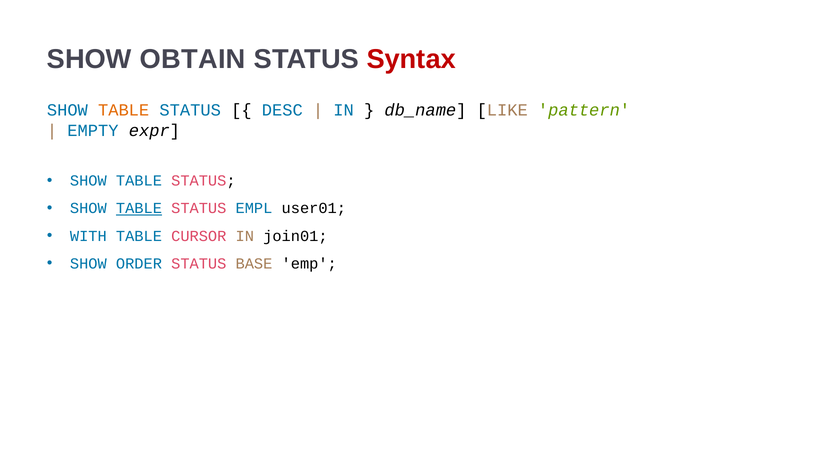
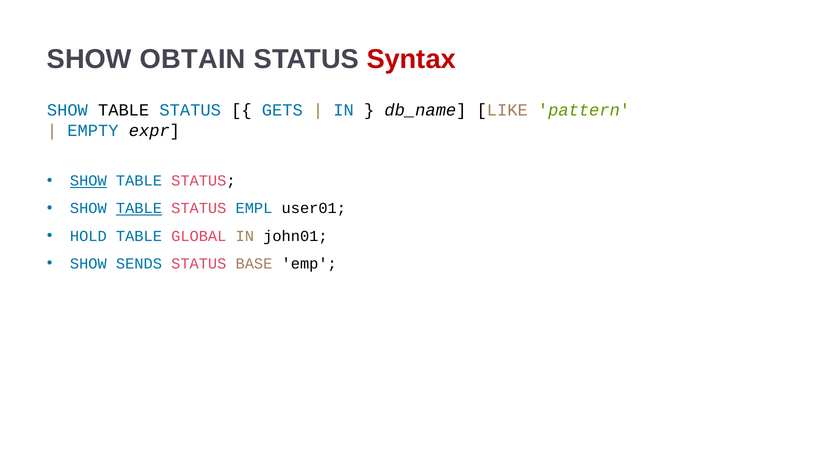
TABLE colour: orange -> black (124, 110)
DESC: DESC -> GETS (282, 110)
SHOW underline: none -> present (88, 181)
WITH: WITH -> HOLD (88, 236)
CURSOR: CURSOR -> GLOBAL (199, 236)
join01: join01 -> john01 (295, 236)
ORDER: ORDER -> SENDS (139, 264)
